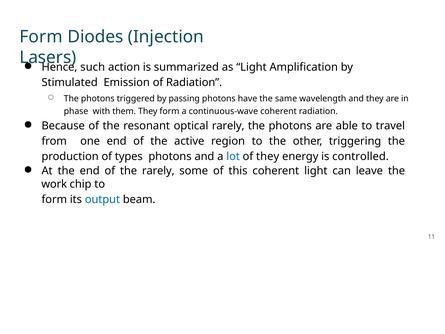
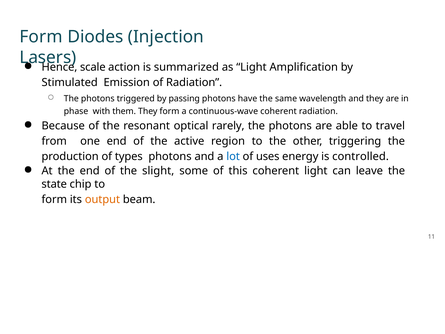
such: such -> scale (93, 67)
of they: they -> uses (268, 156)
the rarely: rarely -> slight (158, 171)
work: work -> state (54, 184)
output colour: blue -> orange (102, 199)
